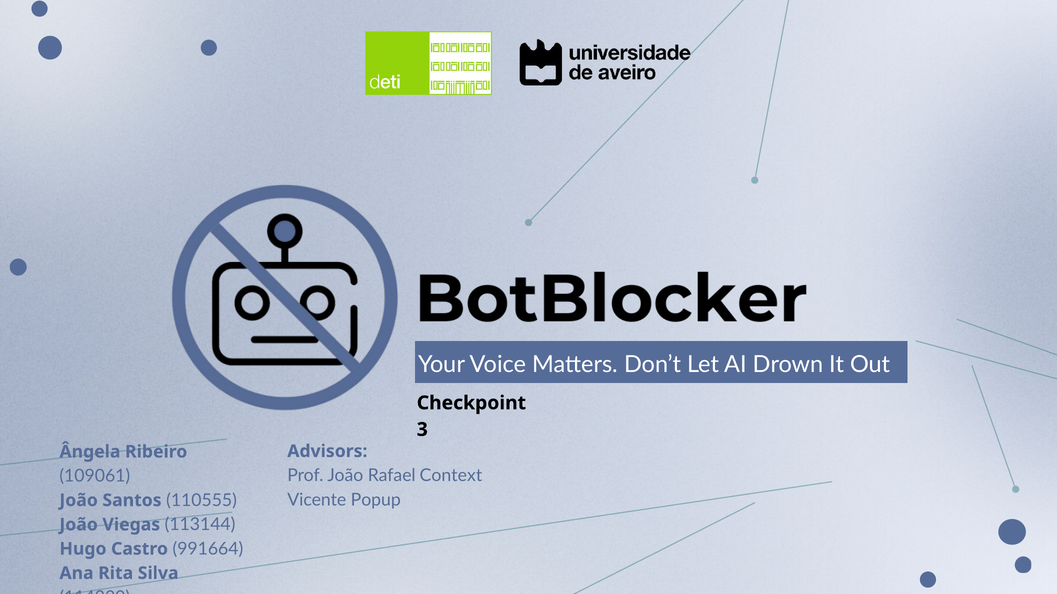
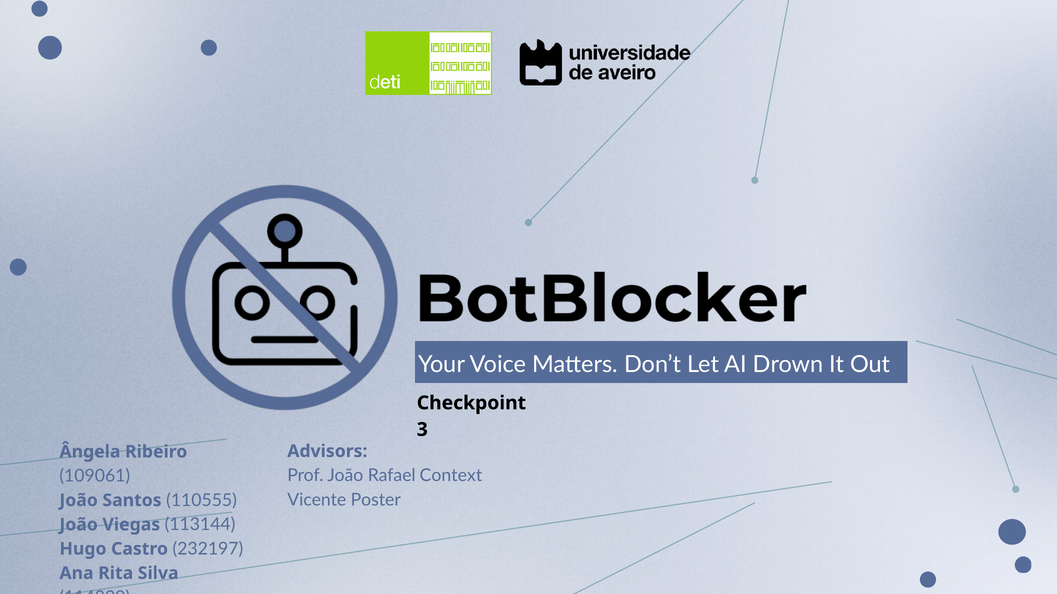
Popup: Popup -> Poster (376, 500)
991664: 991664 -> 232197 (208, 549)
